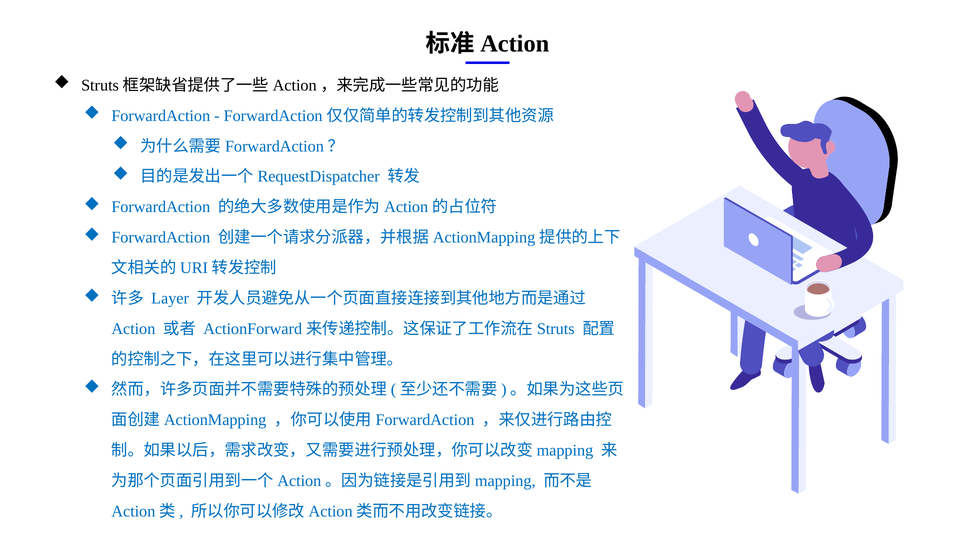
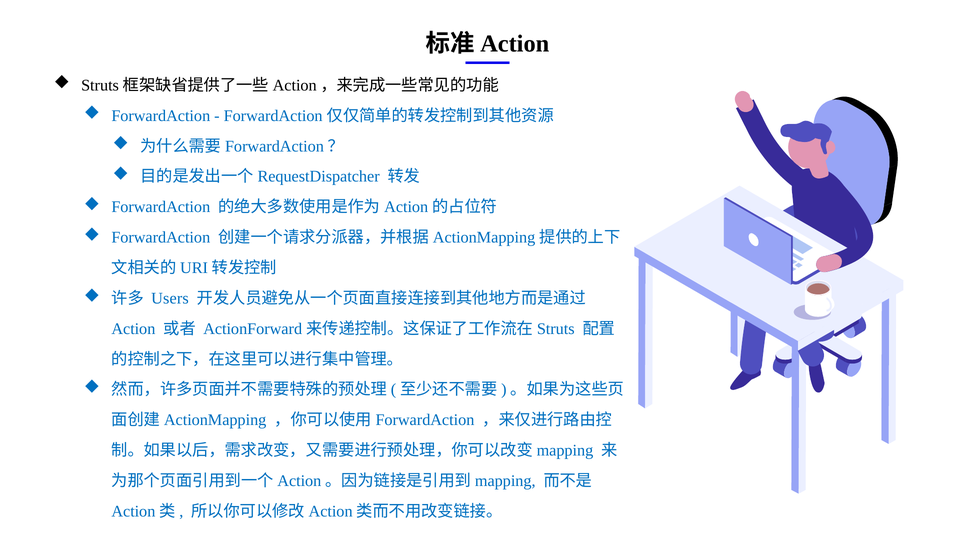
Layer: Layer -> Users (170, 299)
